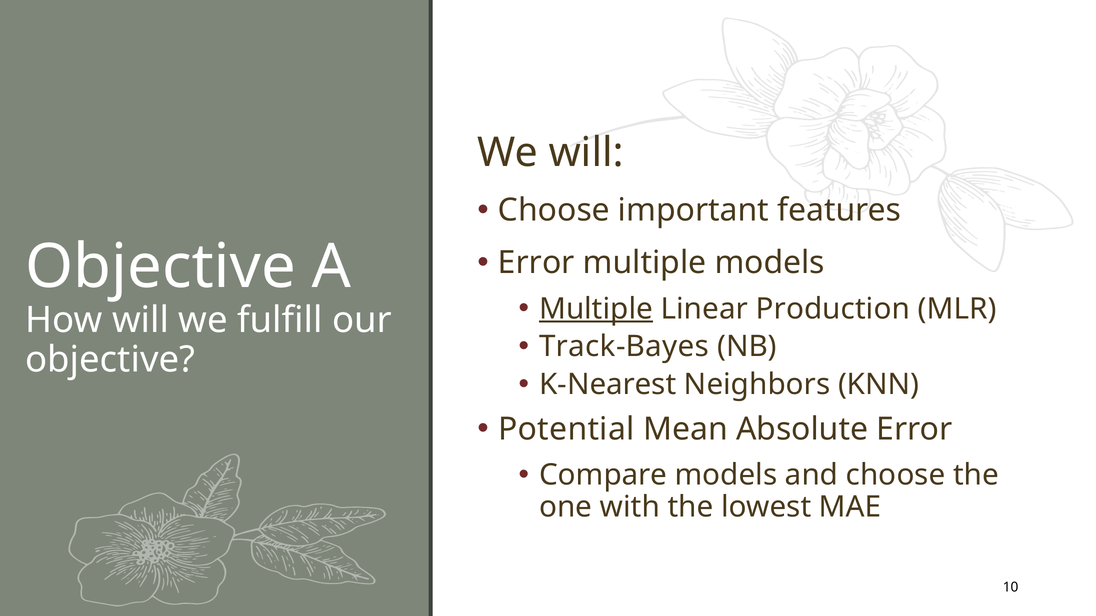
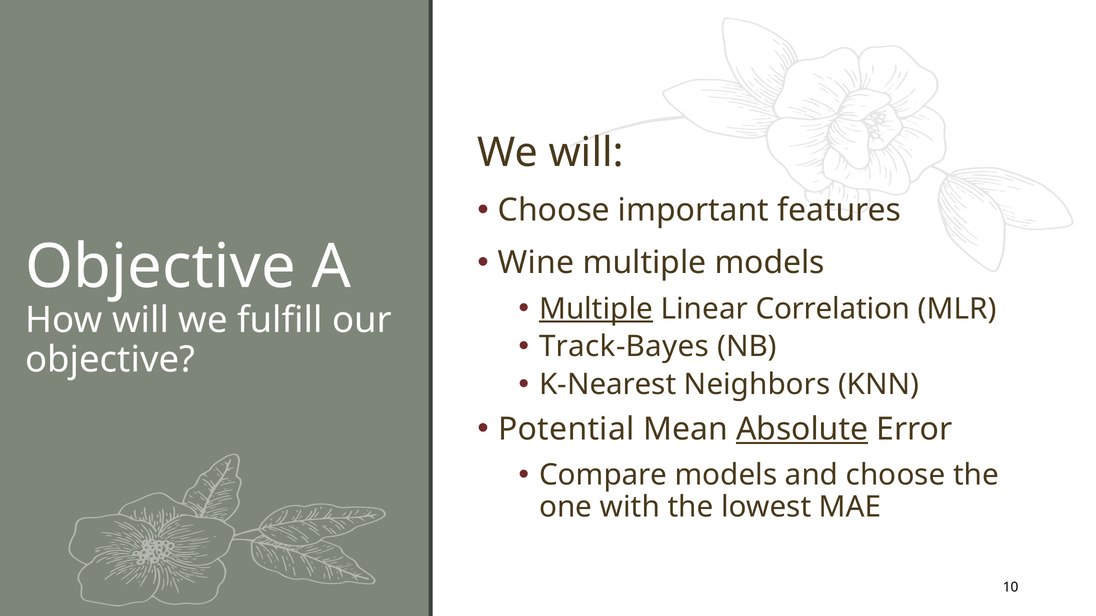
Error: Error -> Wine (536, 263)
Production: Production -> Correlation (833, 309)
Absolute underline: none -> present (802, 429)
